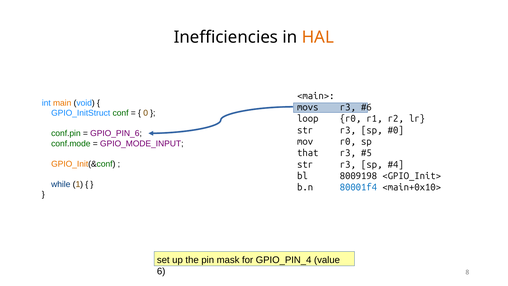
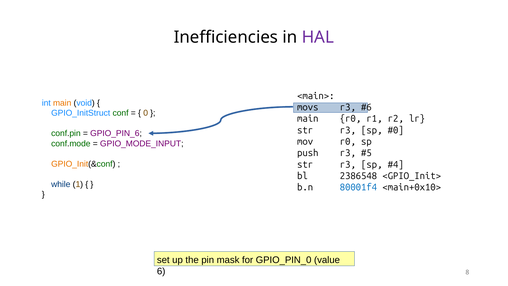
HAL colour: orange -> purple (318, 37)
loop: loop -> main (308, 119)
that: that -> push (308, 153)
8009198: 8009198 -> 2386548 (358, 176)
GPIO_PIN_4: GPIO_PIN_4 -> GPIO_PIN_0 (284, 260)
